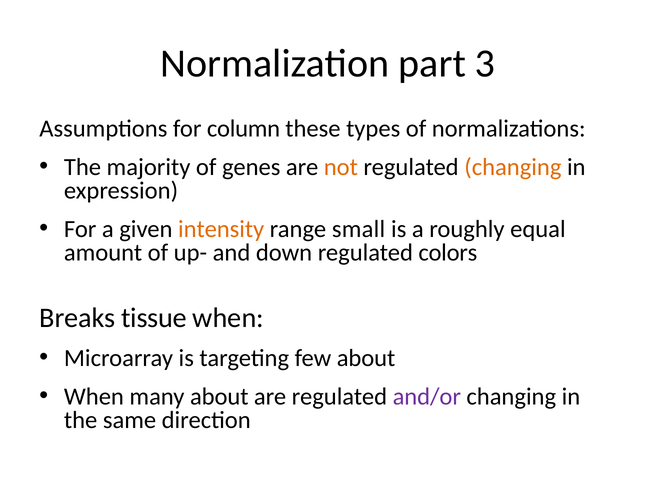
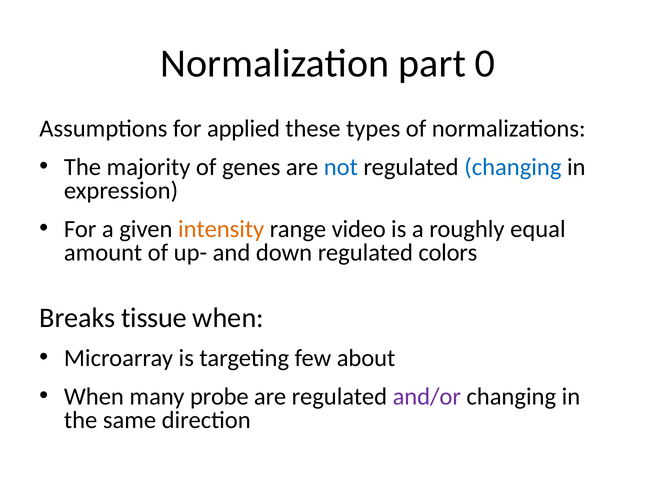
3: 3 -> 0 (485, 64)
column: column -> applied (243, 129)
not colour: orange -> blue (341, 167)
changing colour: orange -> blue (513, 167)
small: small -> video (359, 229)
many about: about -> probe (219, 396)
